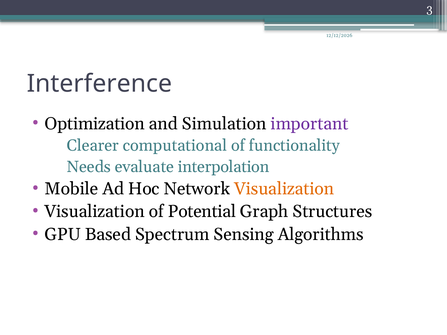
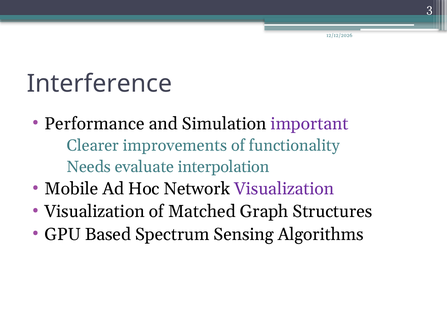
Optimization: Optimization -> Performance (95, 124)
computational: computational -> improvements (175, 146)
Visualization colour: orange -> purple (284, 189)
Potential: Potential -> Matched (202, 212)
